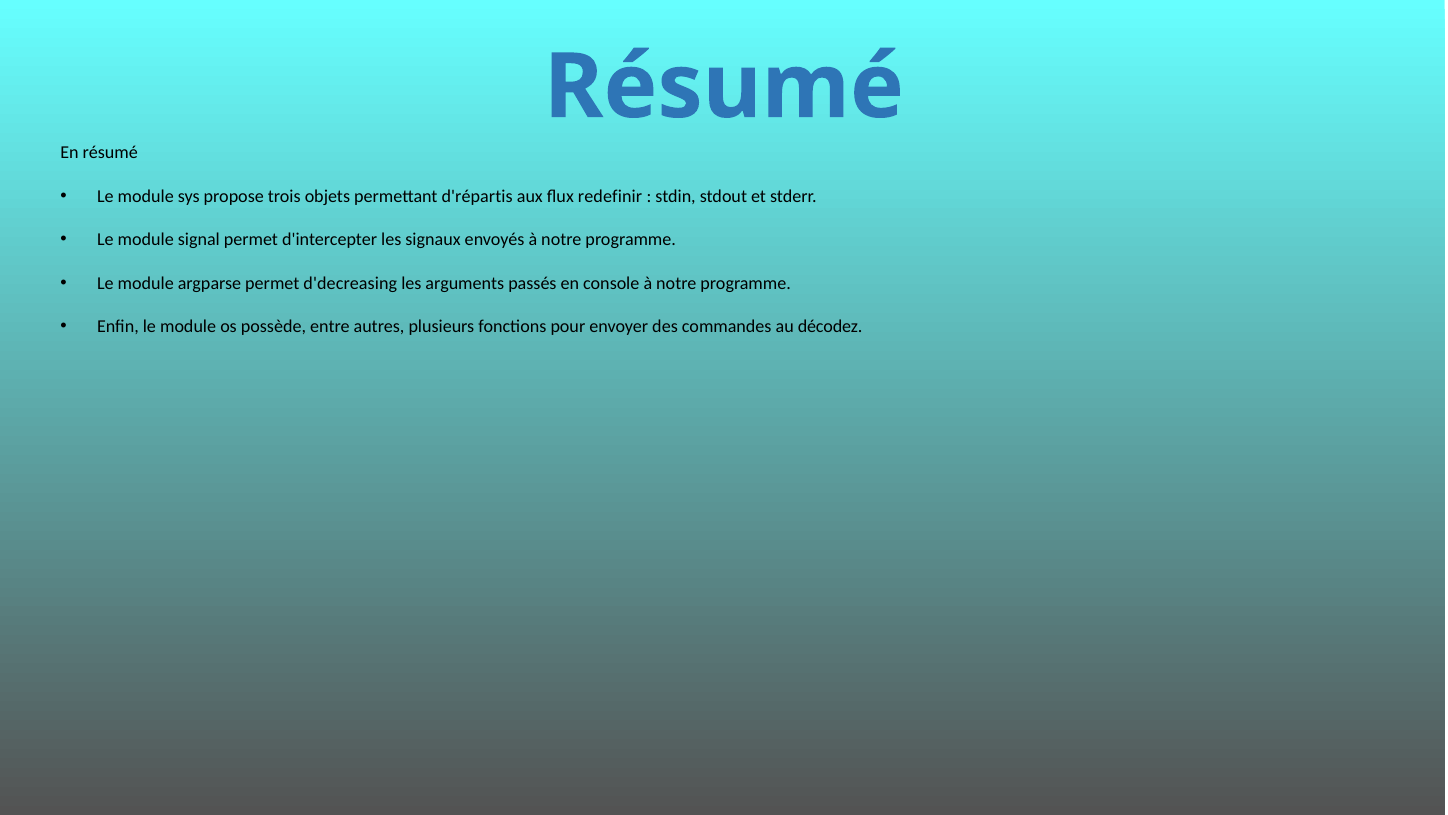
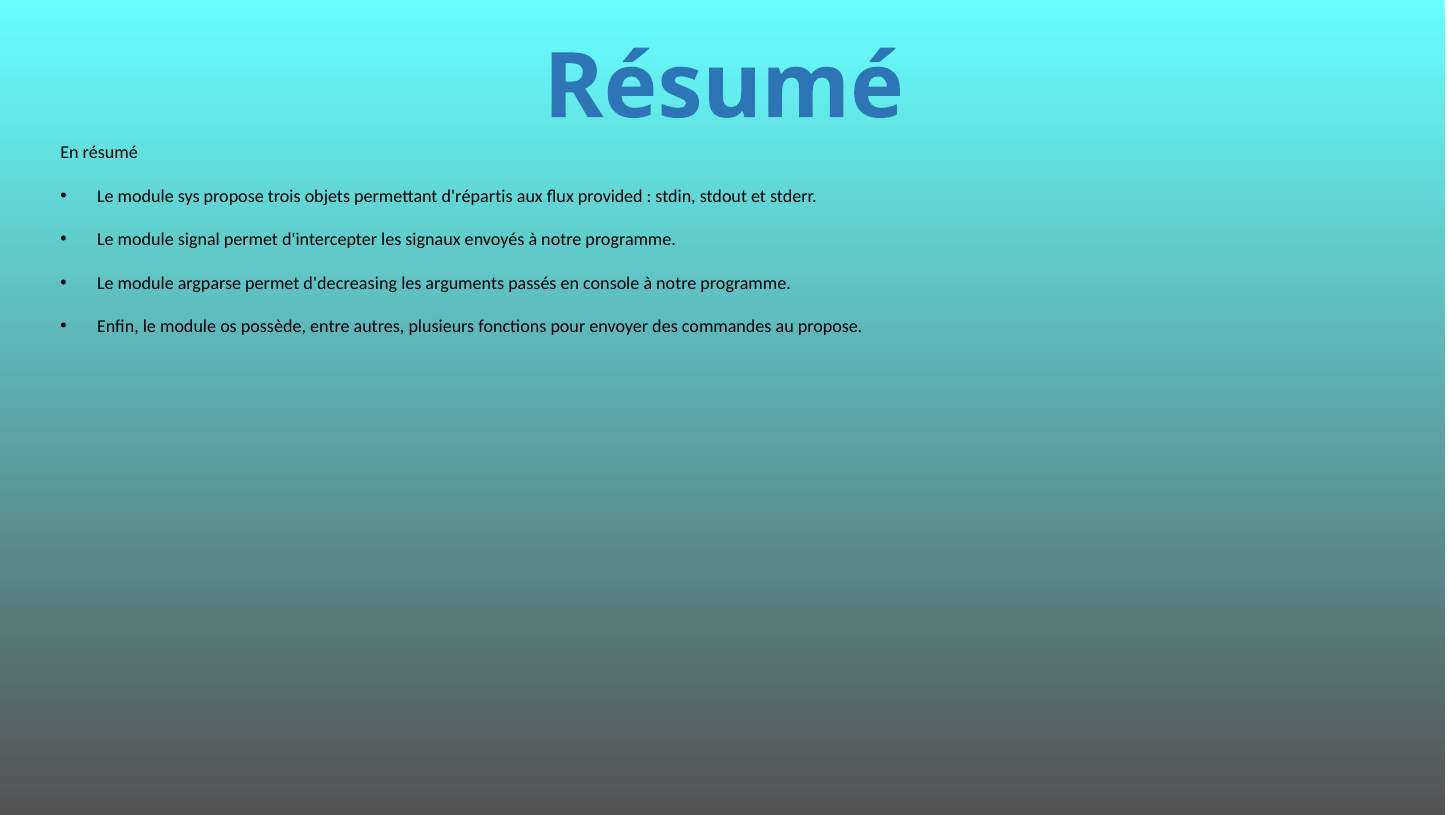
redefinir: redefinir -> provided (610, 196)
au décodez: décodez -> propose (830, 327)
